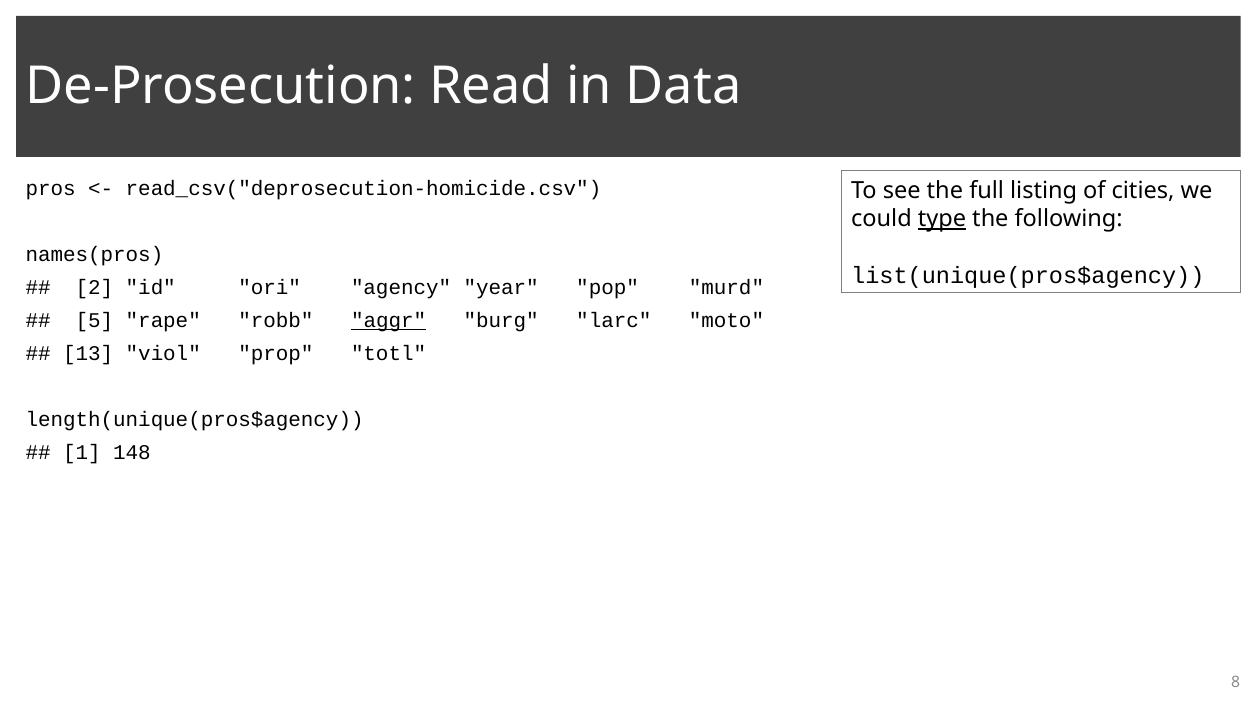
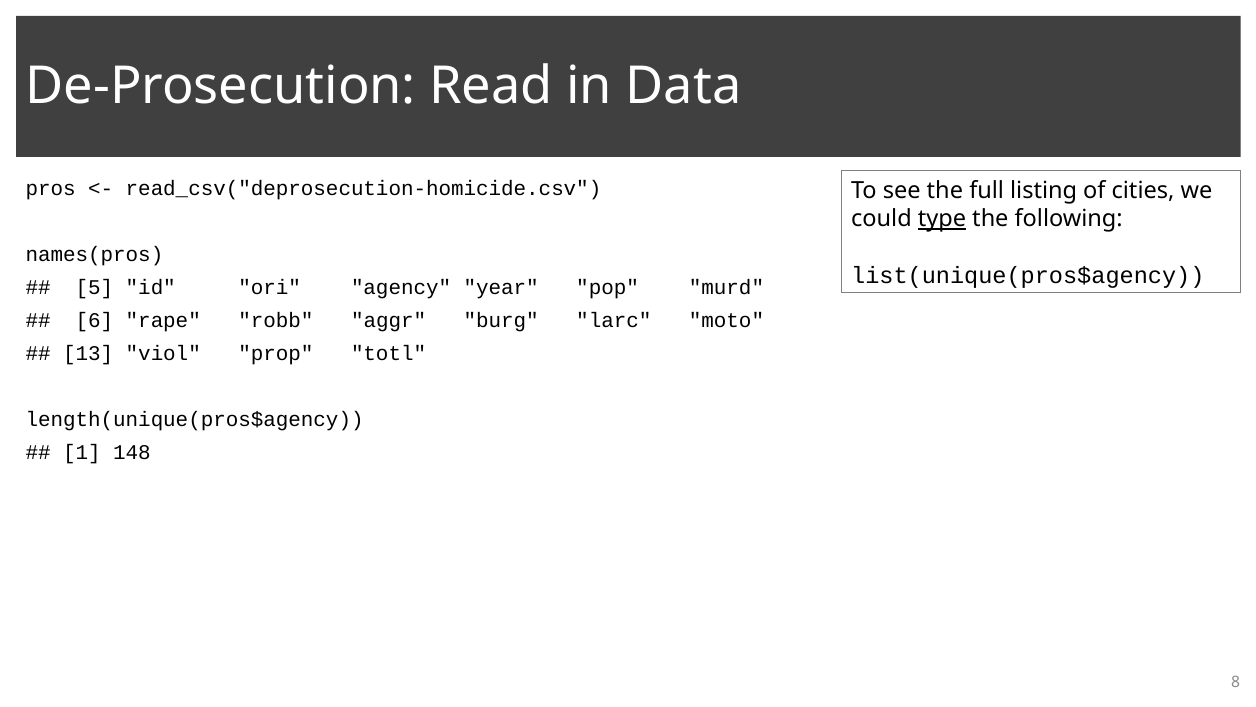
2: 2 -> 5 (94, 288)
5: 5 -> 6 (94, 320)
aggr underline: present -> none (389, 320)
